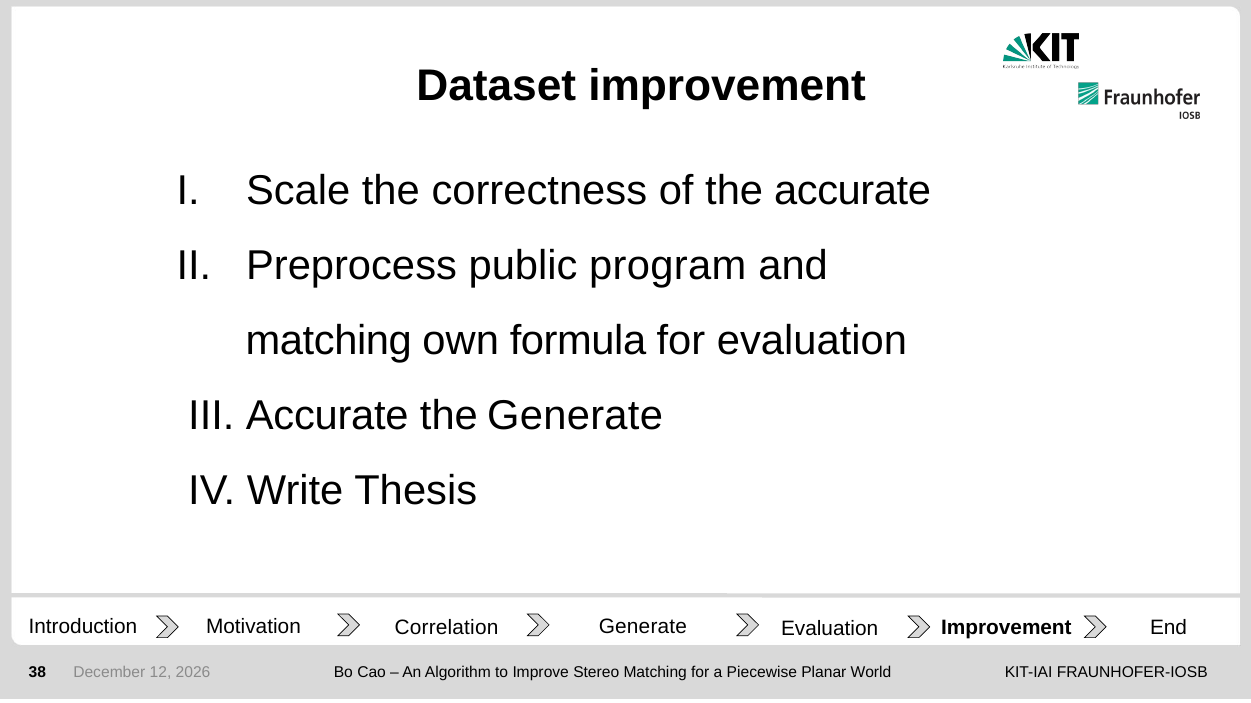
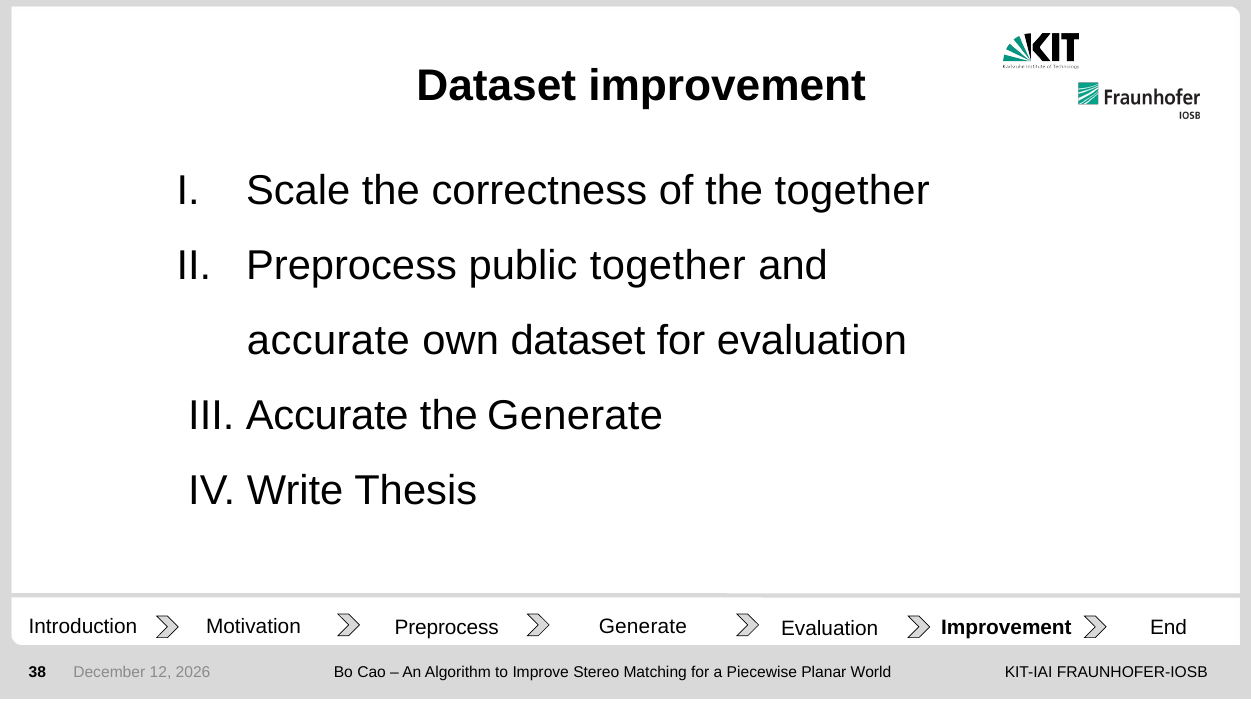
the accurate: accurate -> together (852, 191)
public program: program -> together (668, 266)
matching: matching -> accurate (328, 341)
own formula: formula -> dataset (578, 341)
Correlation: Correlation -> Preprocess (447, 628)
